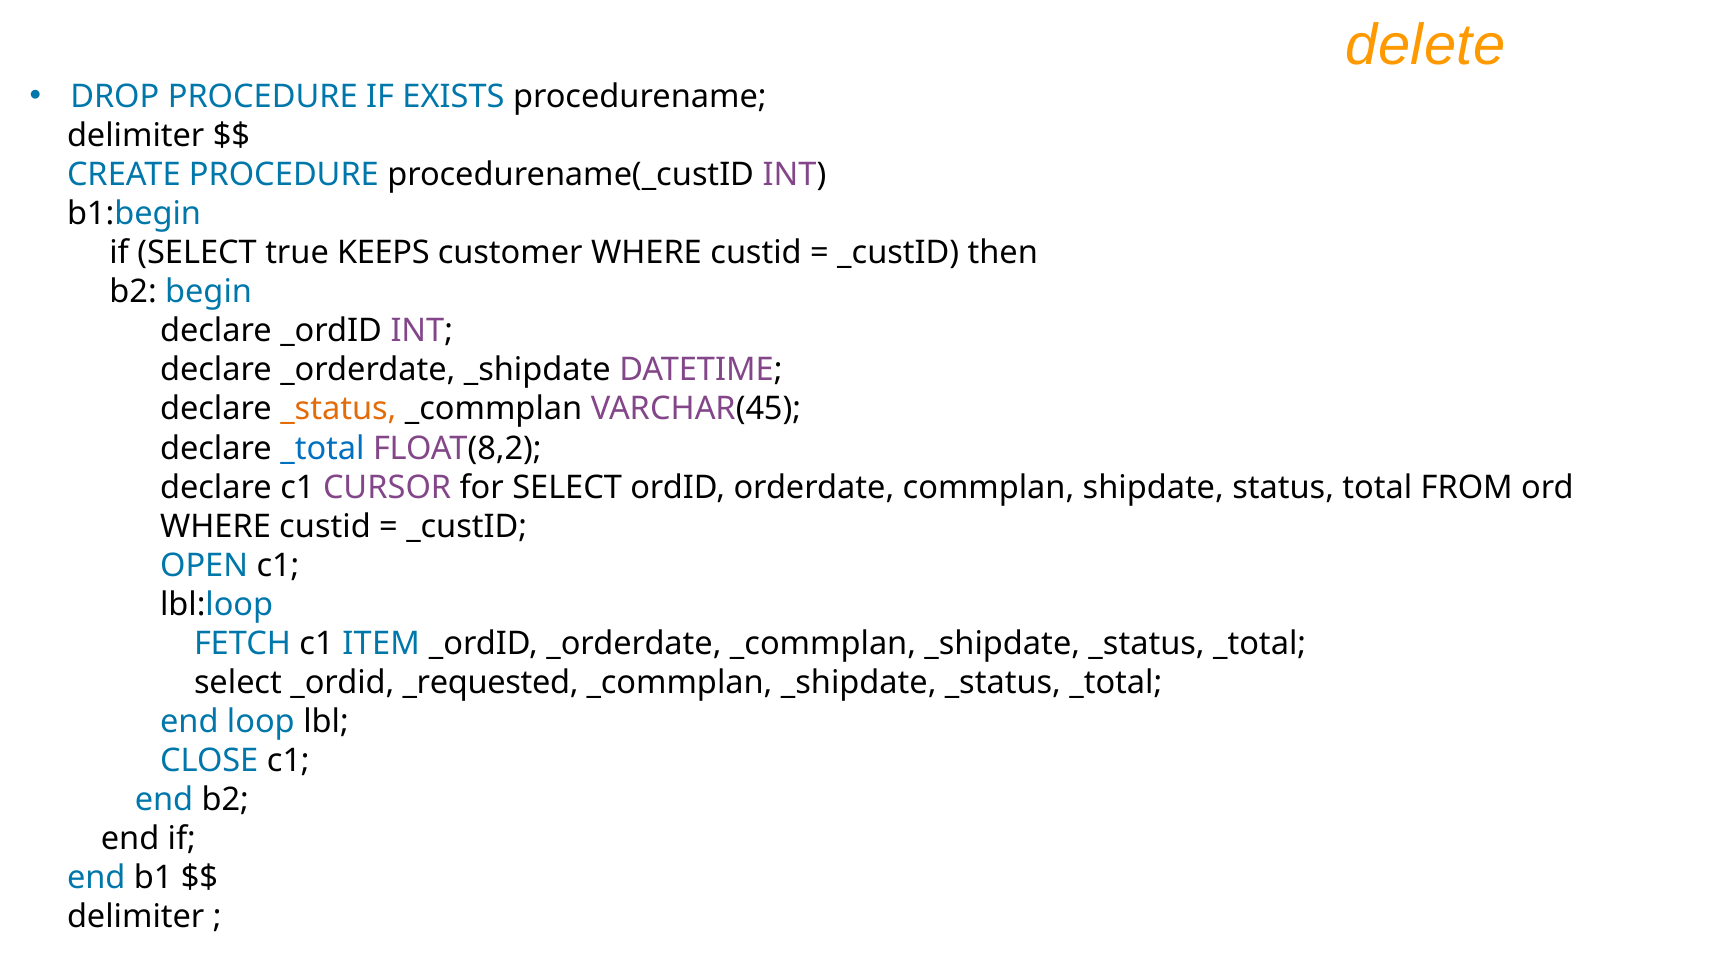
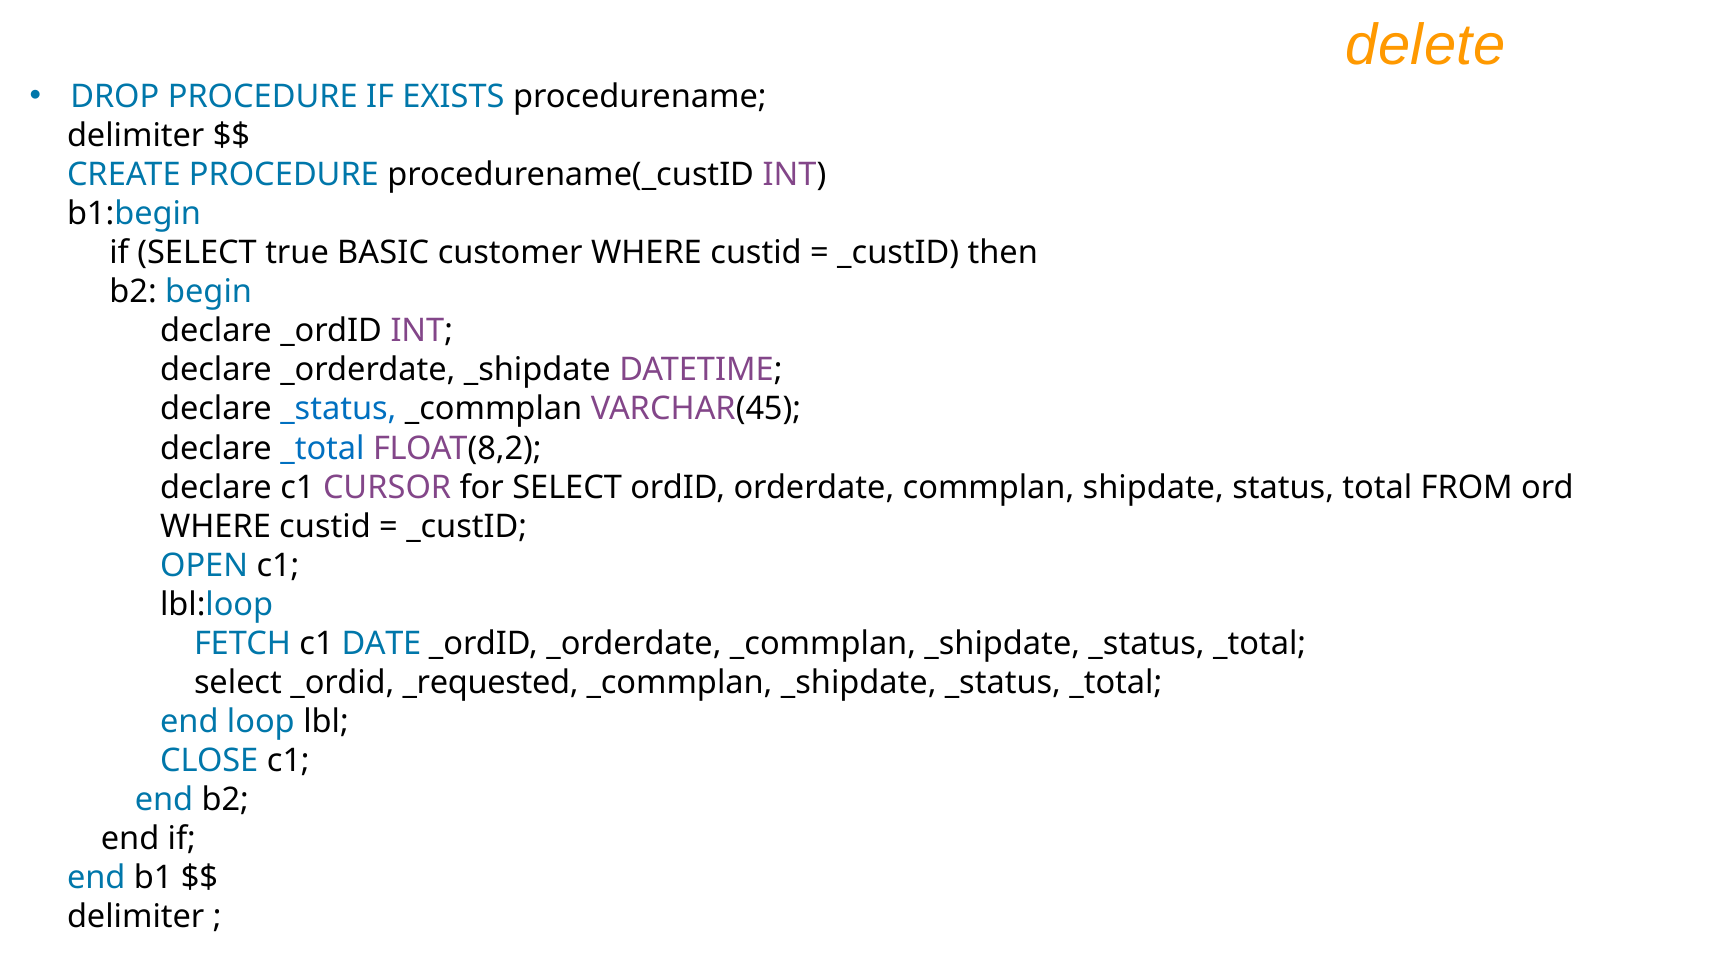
KEEPS: KEEPS -> BASIC (383, 253)
_status colour: orange -> blue (338, 409)
ITEM: ITEM -> DATE (381, 644)
